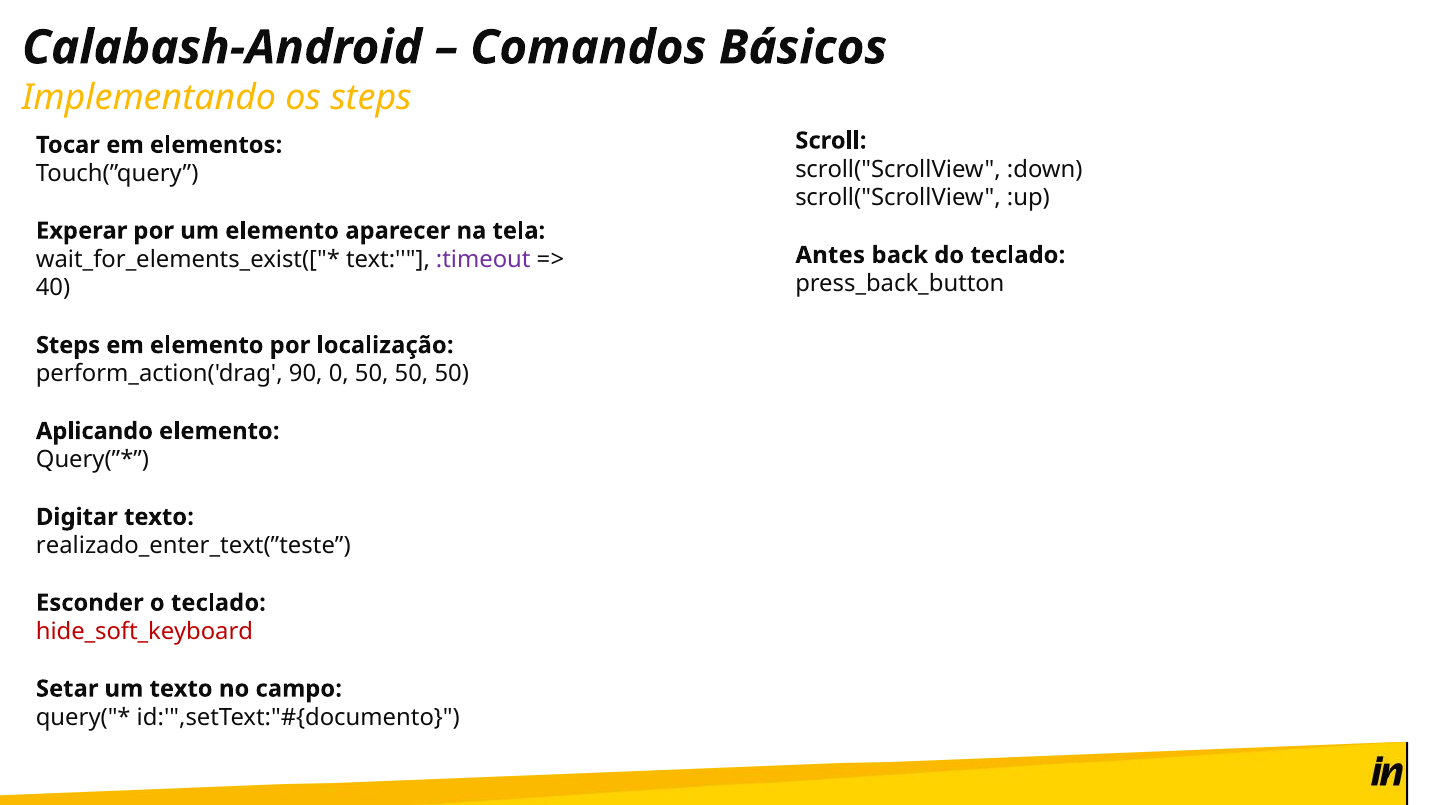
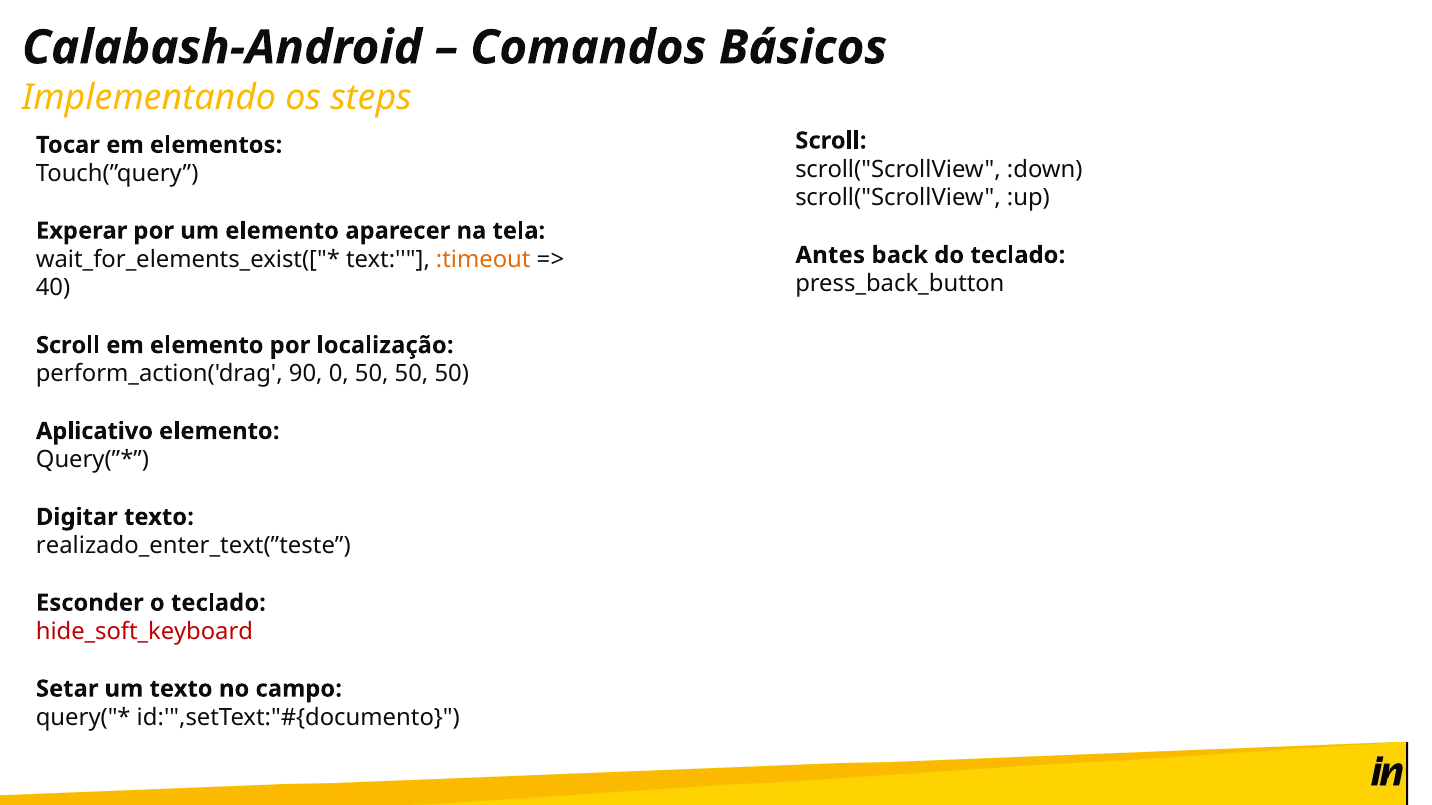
:timeout colour: purple -> orange (483, 260)
Steps: Steps -> Scroll (68, 346)
Aplicando: Aplicando -> Aplicativo (94, 431)
